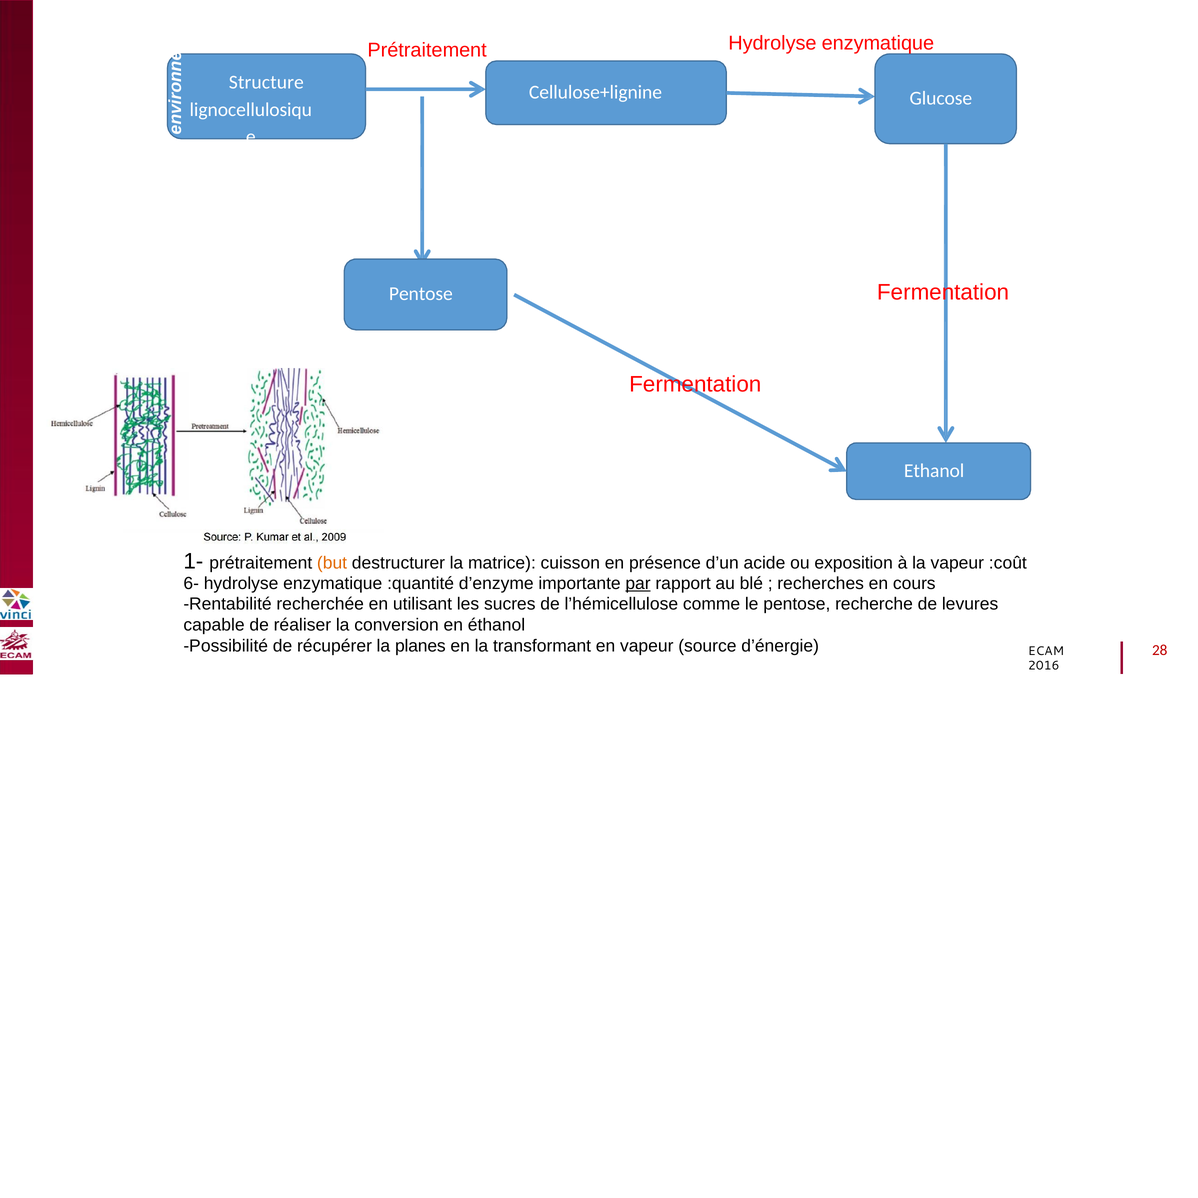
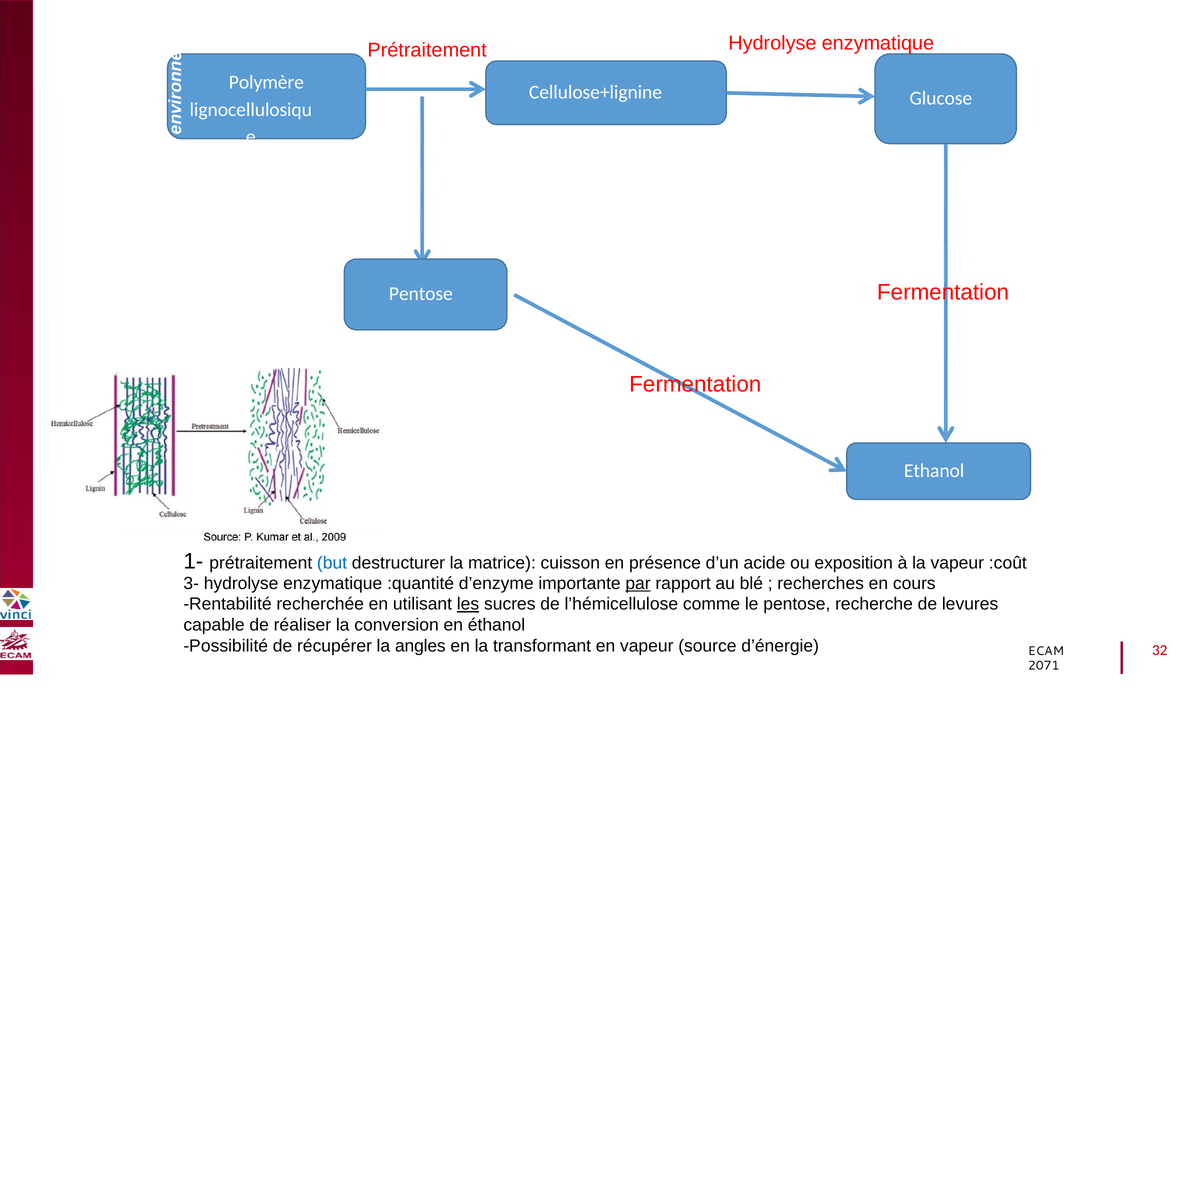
Structure: Structure -> Polymère (266, 82)
but colour: orange -> blue (332, 563)
6-: 6- -> 3- (191, 583)
les underline: none -> present (468, 604)
planes: planes -> angles (420, 646)
28: 28 -> 32 (1160, 650)
2016: 2016 -> 2071 (1044, 666)
